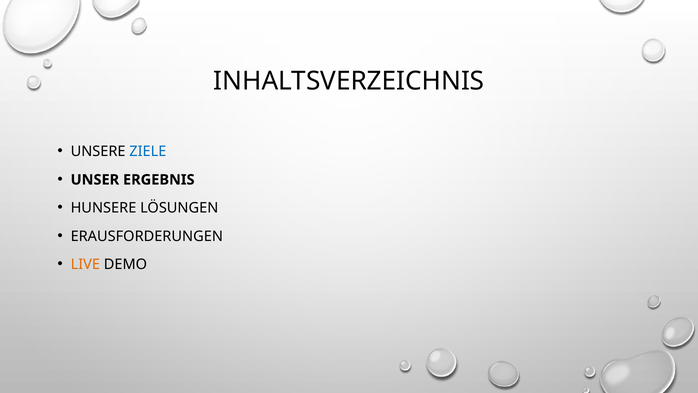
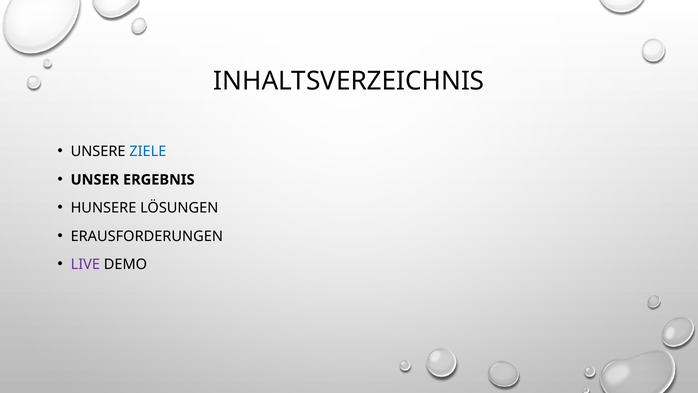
LIVE colour: orange -> purple (85, 264)
